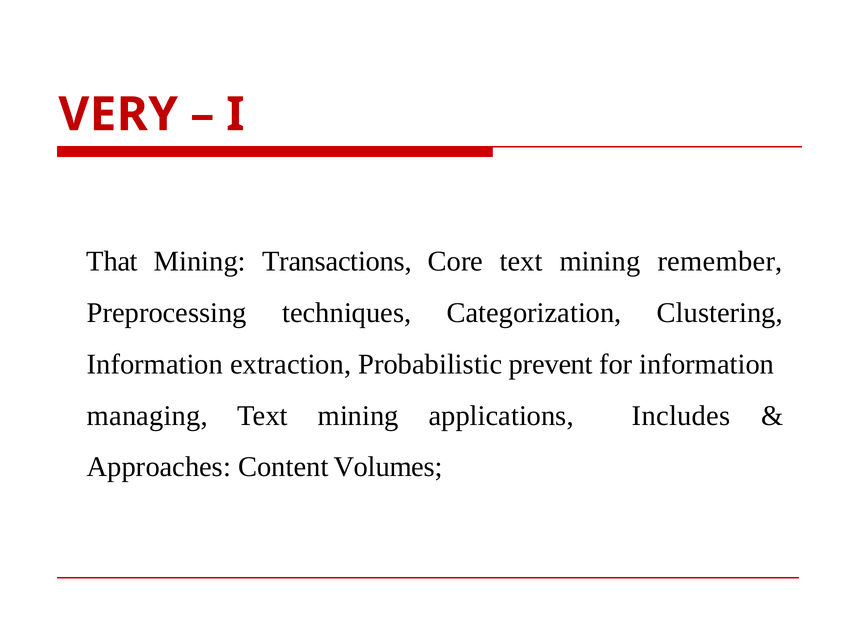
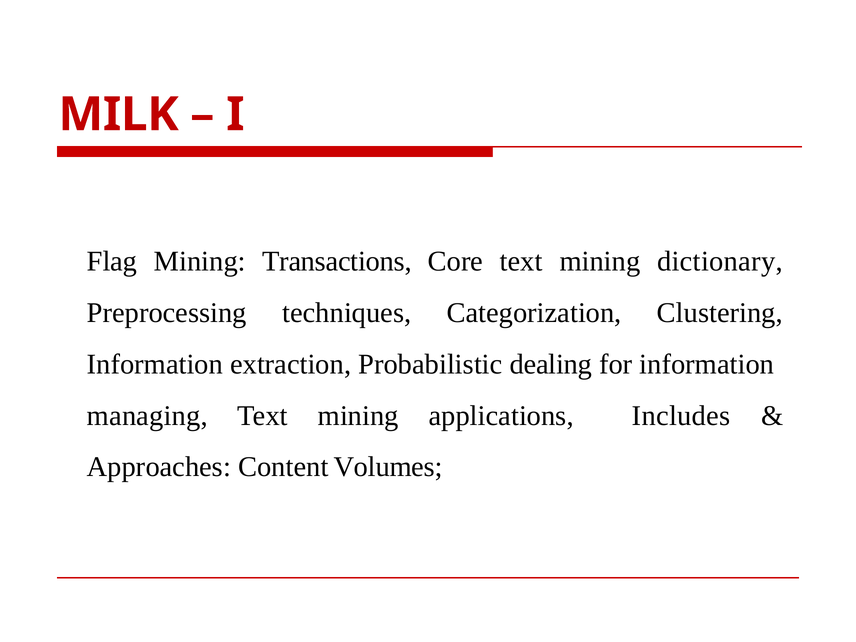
VERY: VERY -> MILK (119, 115)
That: That -> Flag (112, 262)
remember: remember -> dictionary (720, 262)
prevent: prevent -> dealing (551, 364)
